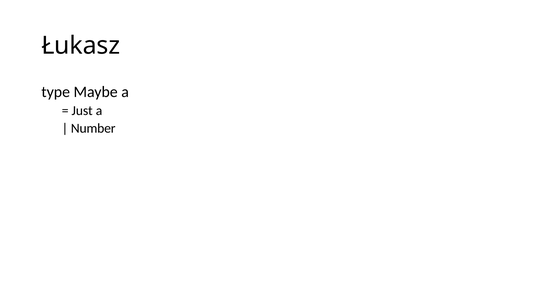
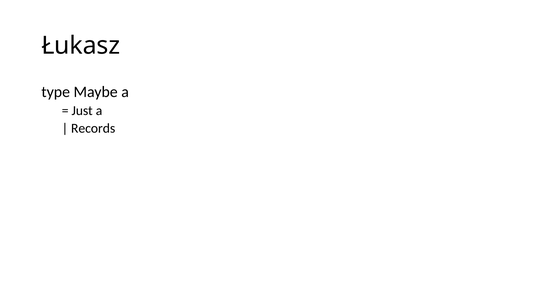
Number: Number -> Records (93, 128)
